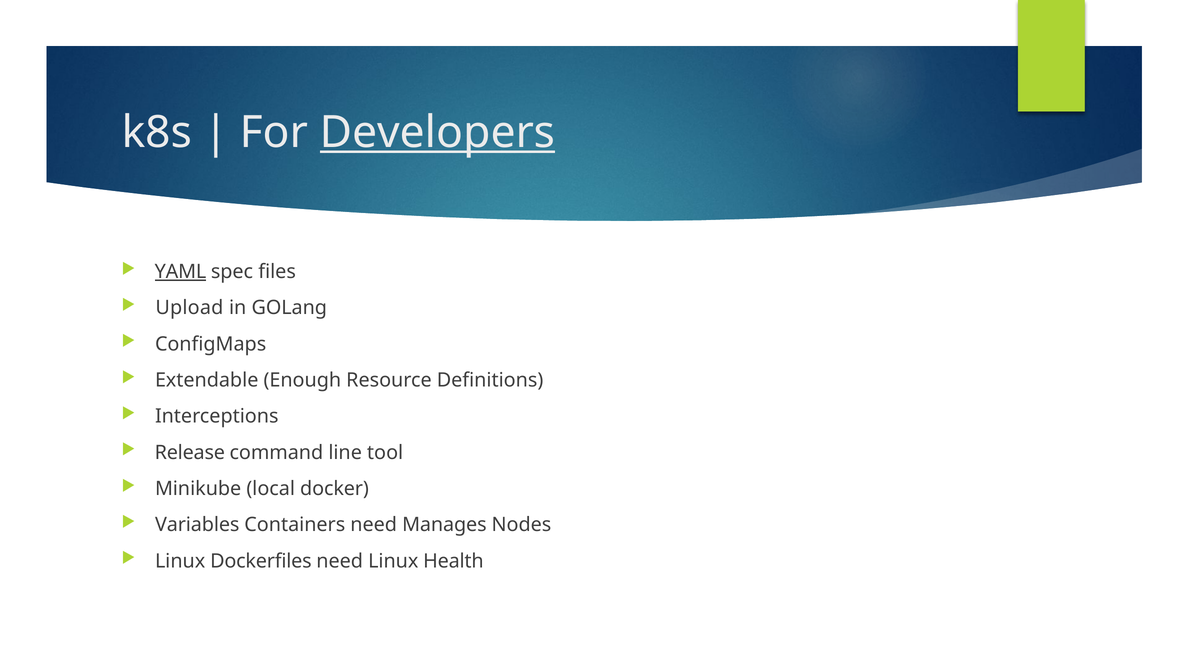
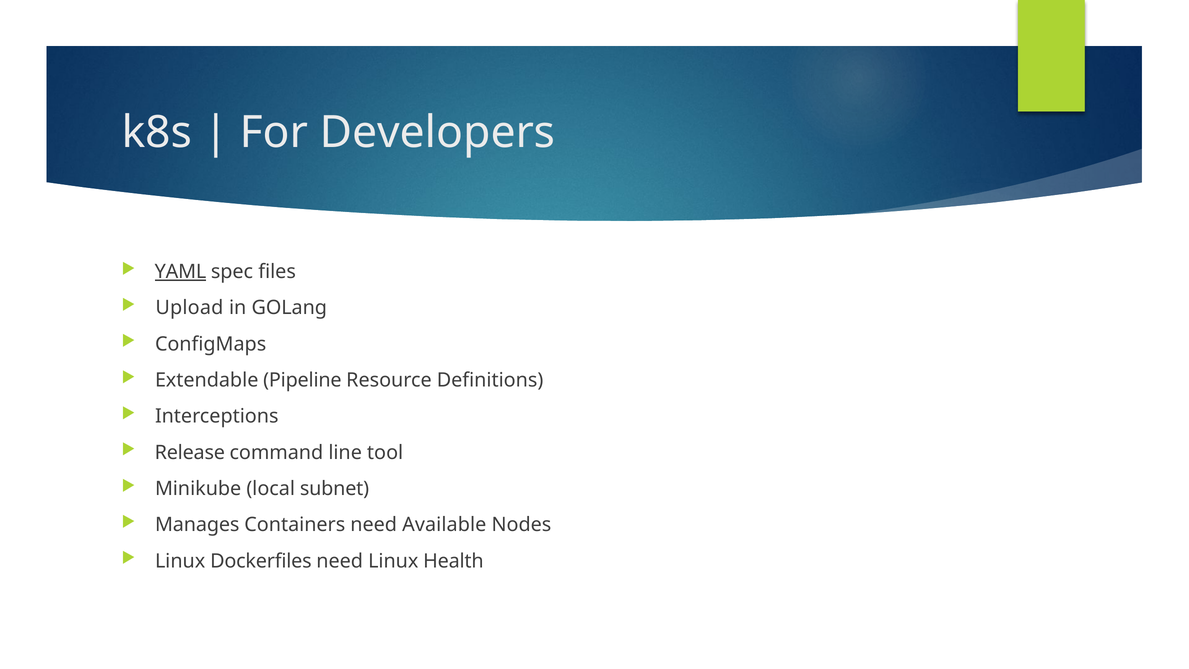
Developers underline: present -> none (438, 133)
Enough: Enough -> Pipeline (302, 380)
docker: docker -> subnet (335, 489)
Variables: Variables -> Manages (197, 525)
Manages: Manages -> Available (444, 525)
